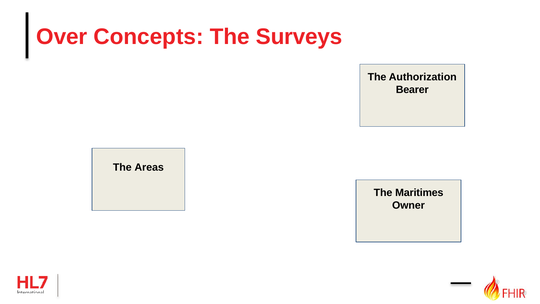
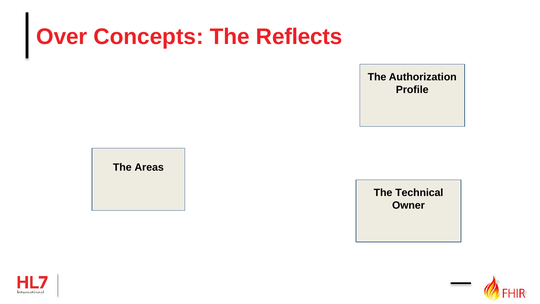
Surveys: Surveys -> Reflects (299, 37)
Bearer: Bearer -> Profile (412, 90)
Maritimes: Maritimes -> Technical (419, 193)
